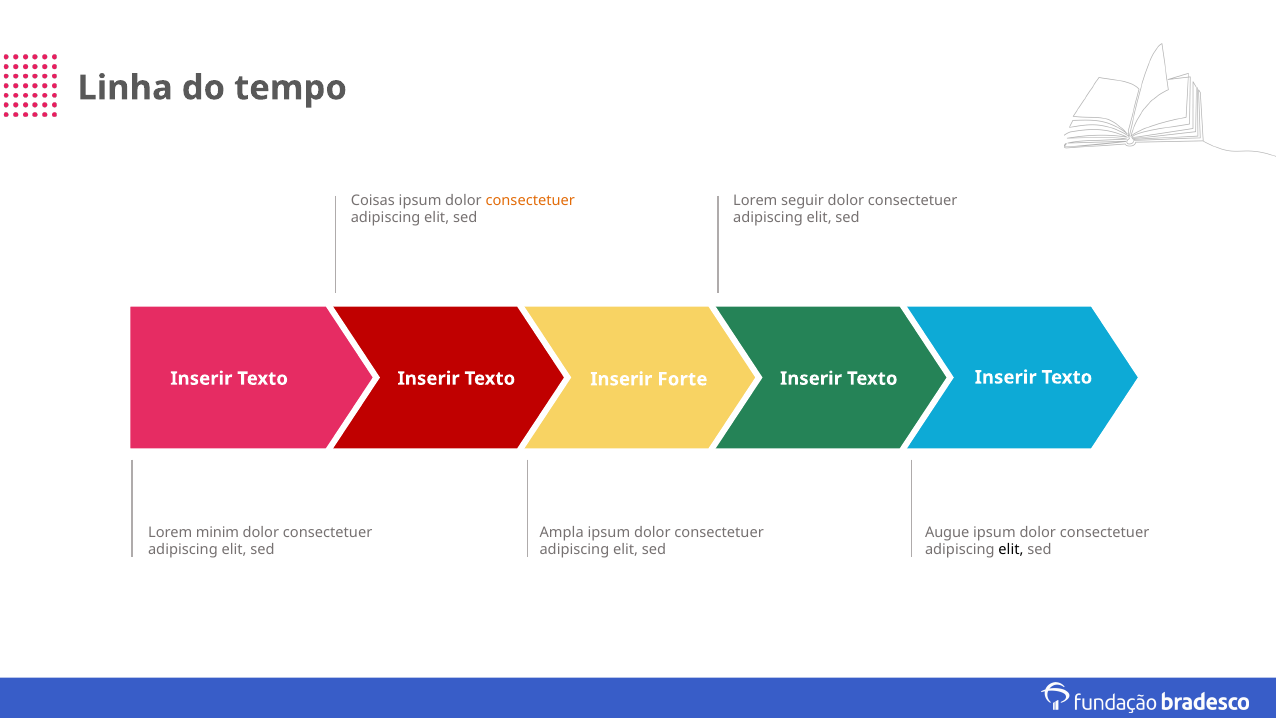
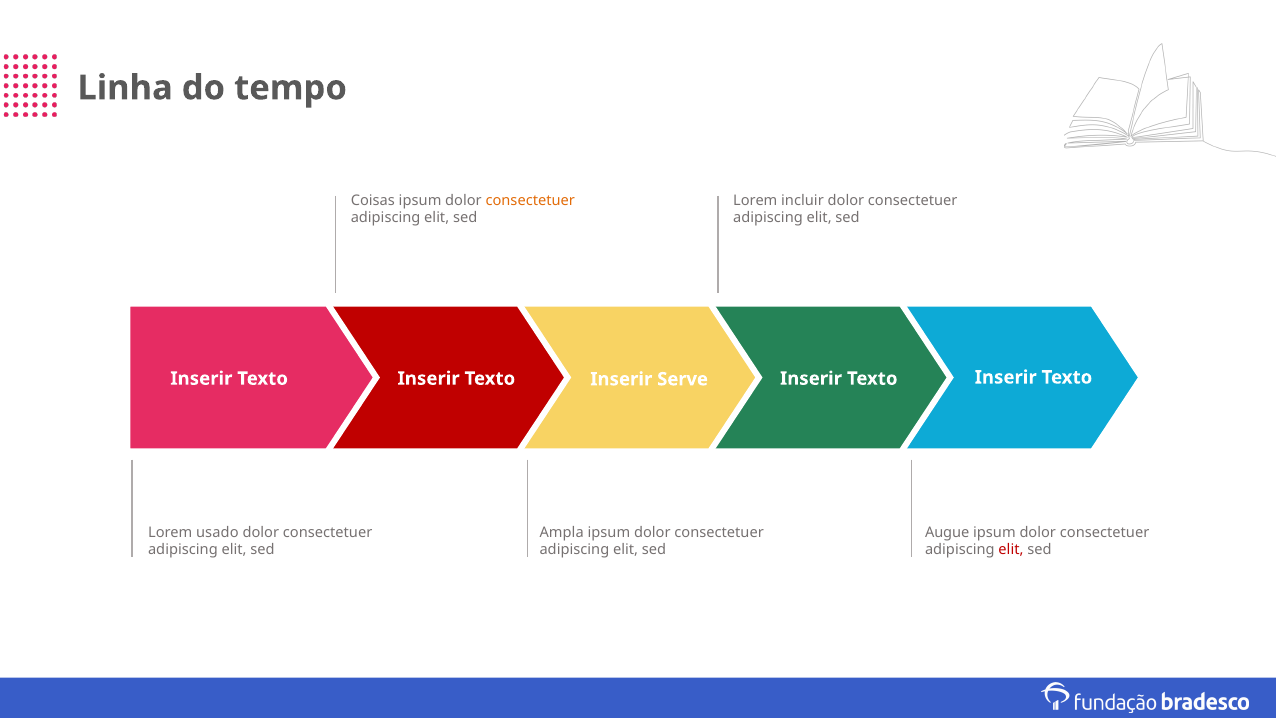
seguir: seguir -> incluir (802, 200)
Forte: Forte -> Serve (683, 379)
minim: minim -> usado (217, 532)
elit colour: black -> red (1011, 550)
